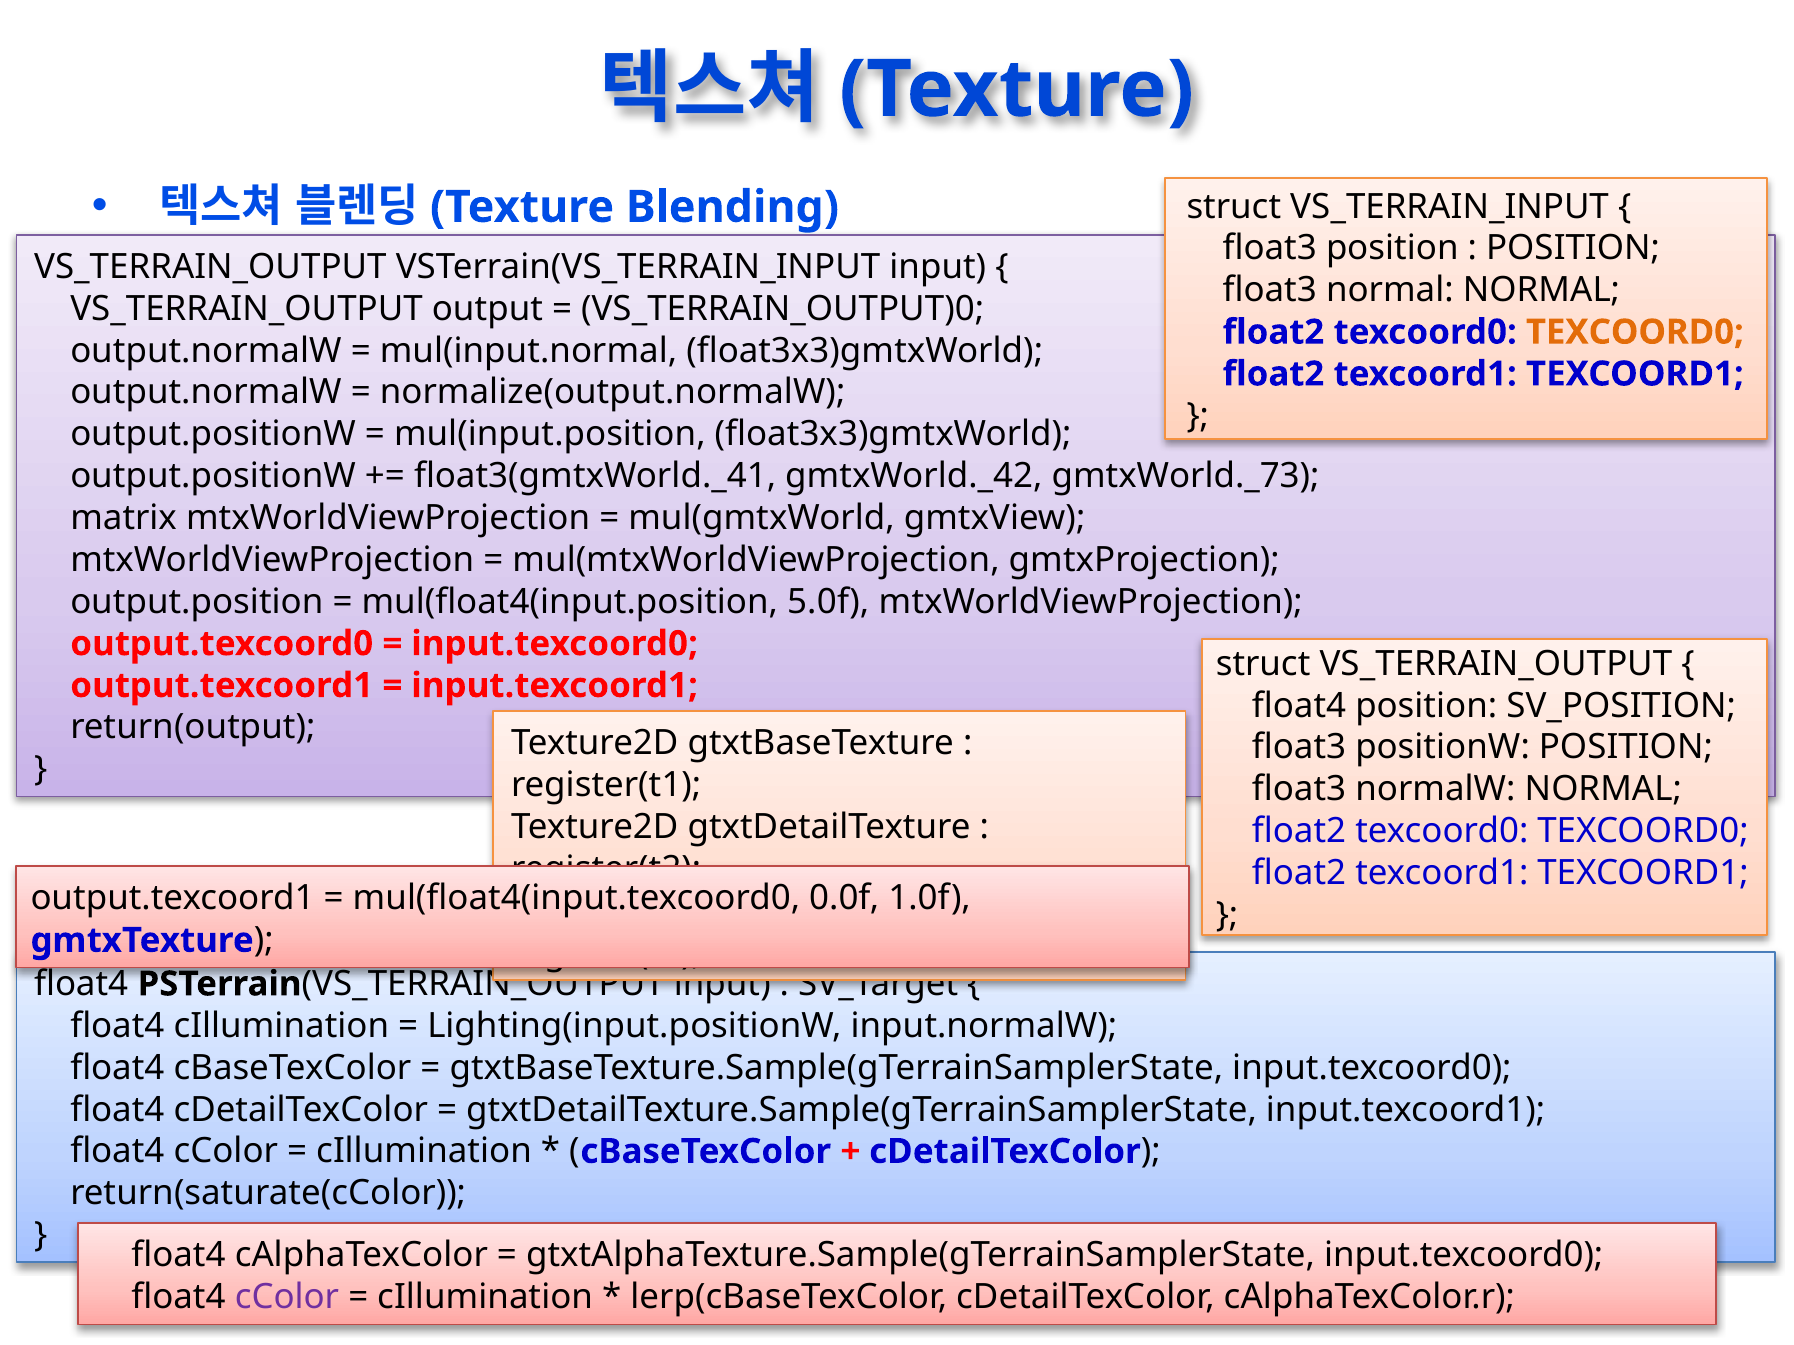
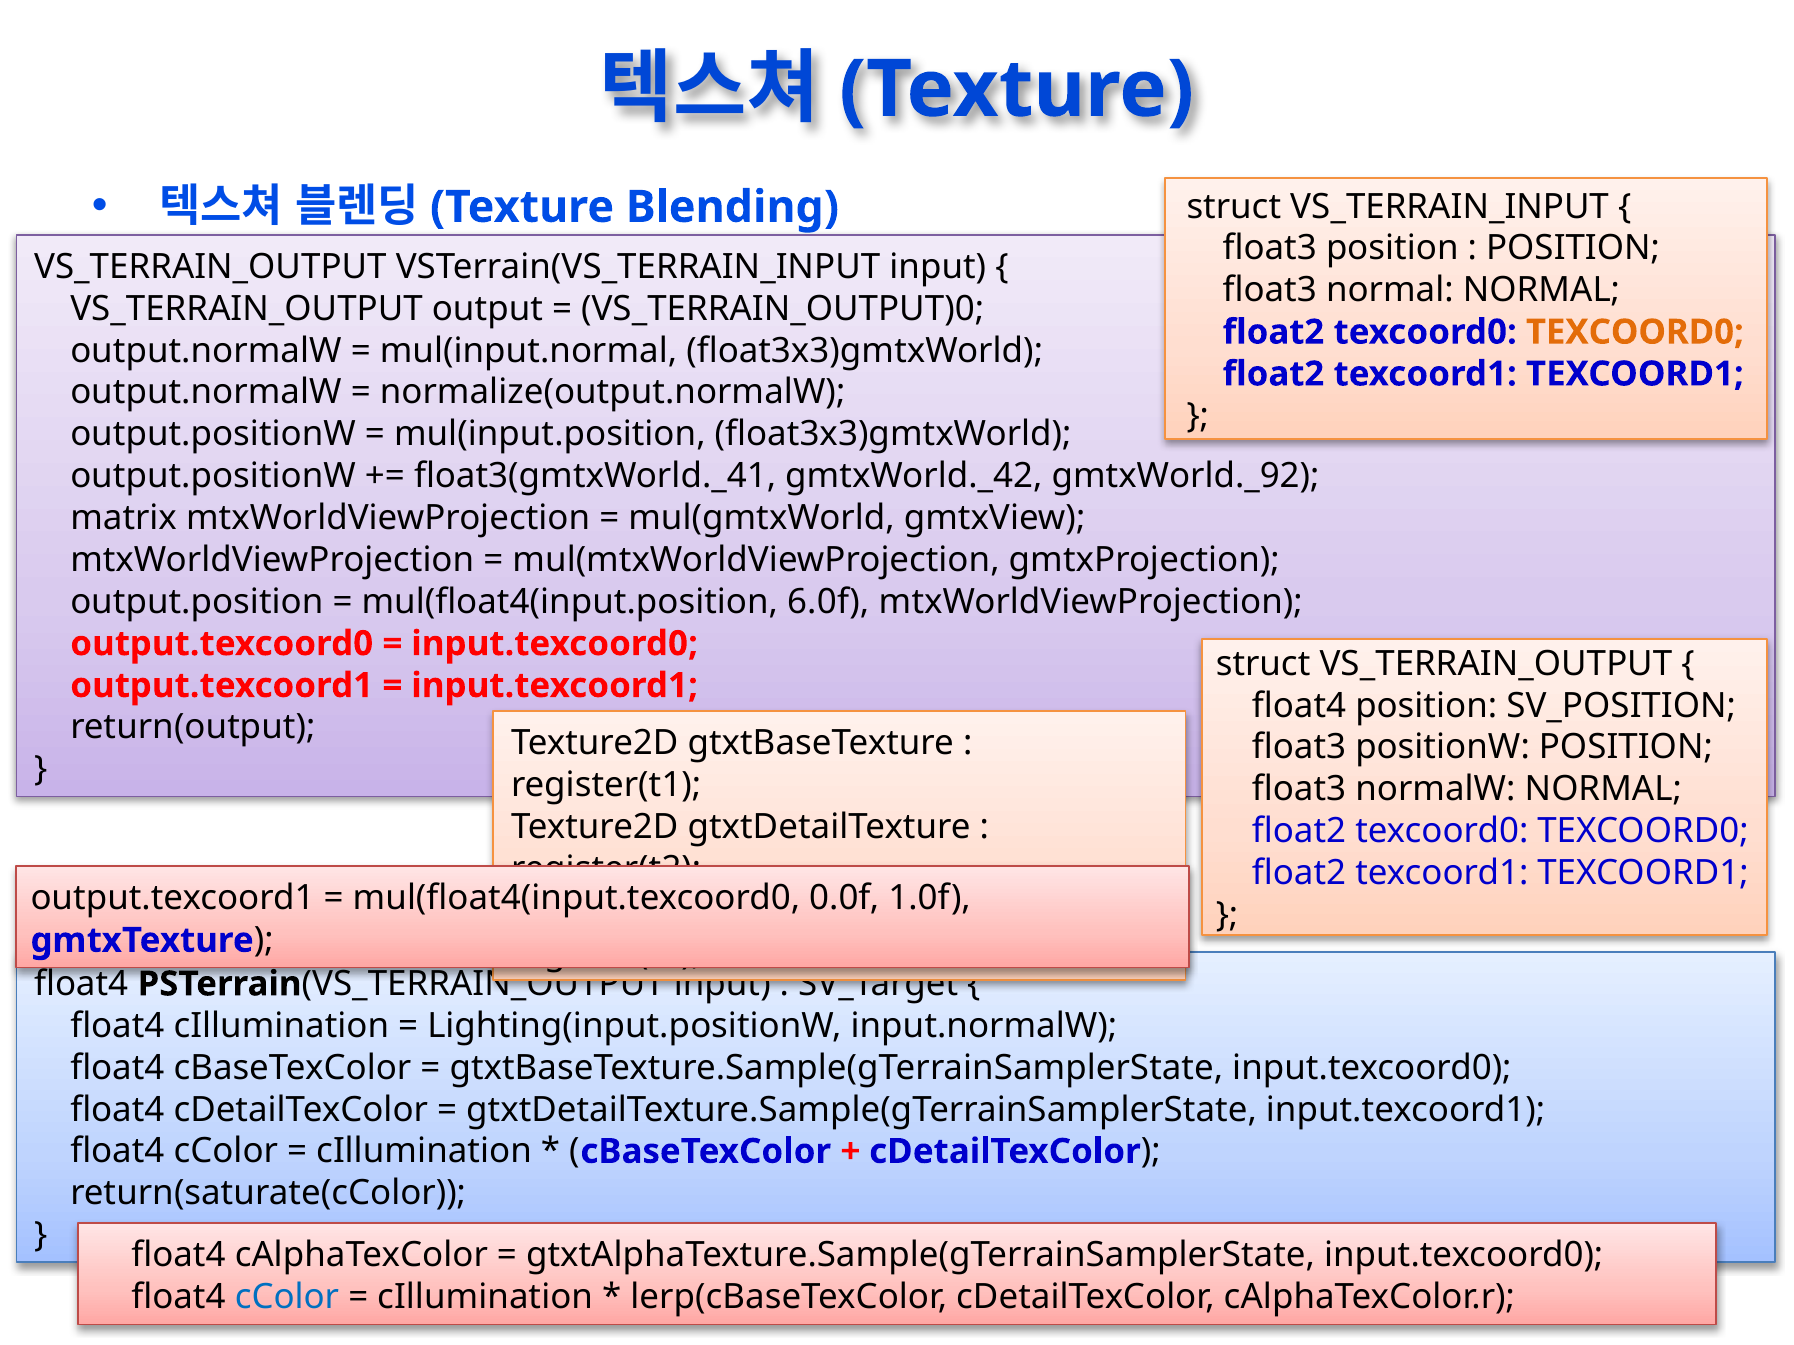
gmtxWorld._73: gmtxWorld._73 -> gmtxWorld._92 (1186, 476)
5.0f: 5.0f -> 6.0f (828, 602)
cColor colour: purple -> blue (287, 1298)
